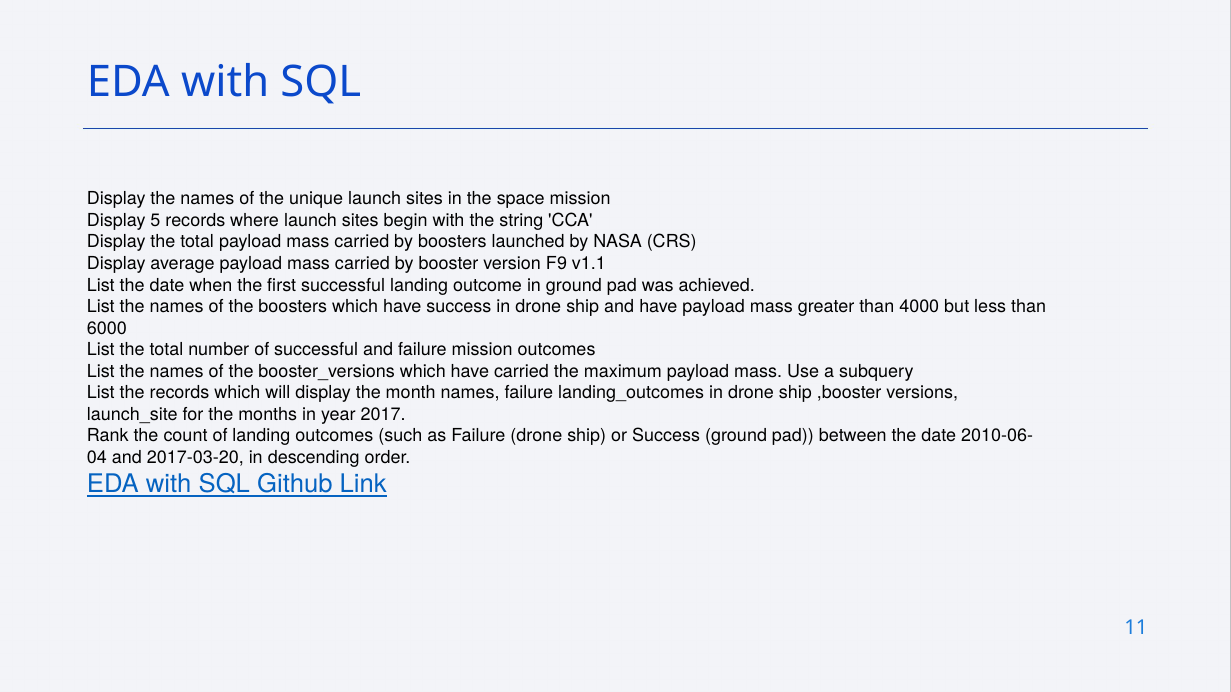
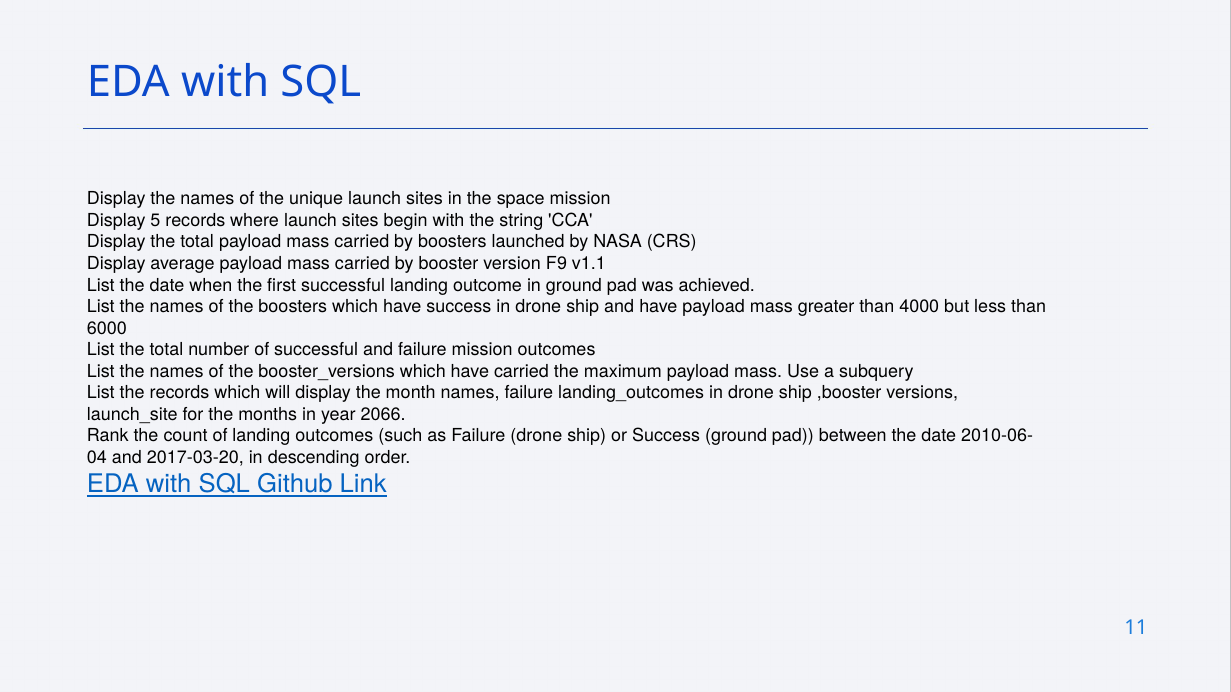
2017: 2017 -> 2066 (383, 415)
